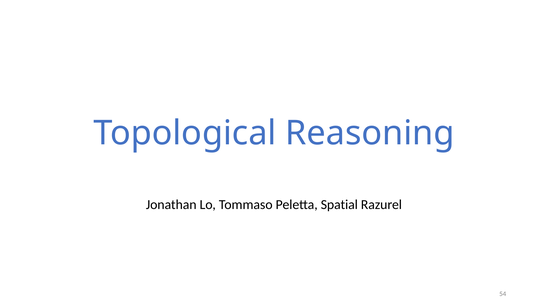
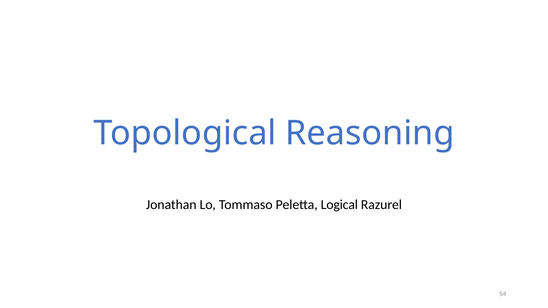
Spatial: Spatial -> Logical (339, 205)
